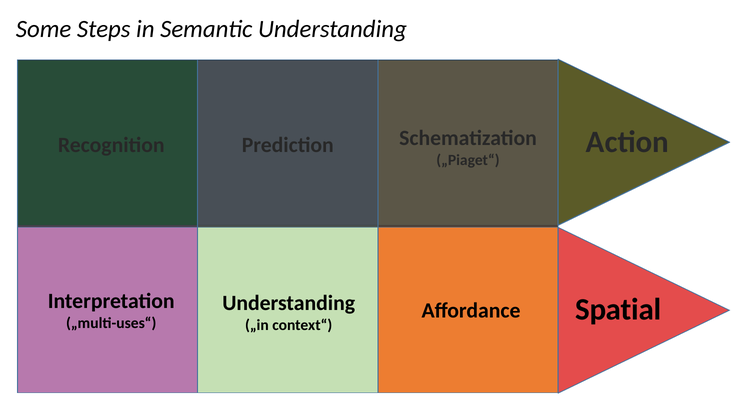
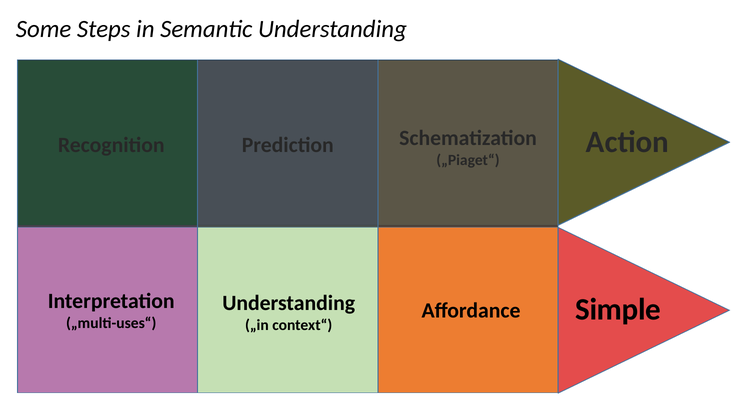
Spatial: Spatial -> Simple (618, 309)
